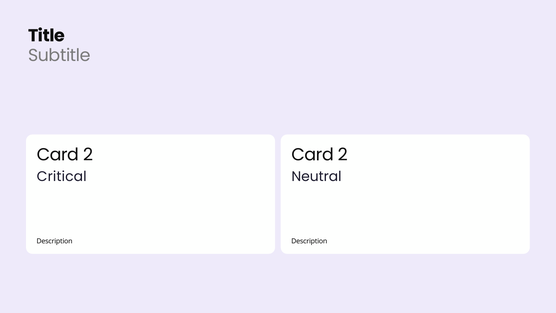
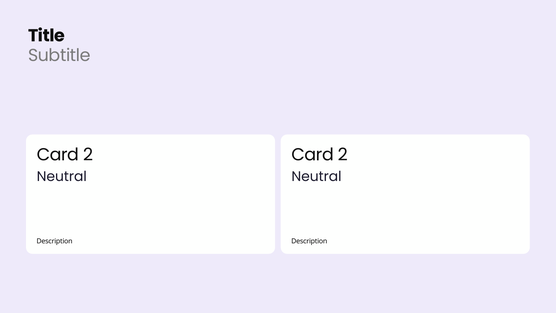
Critical: Critical -> Neutral (62, 176)
